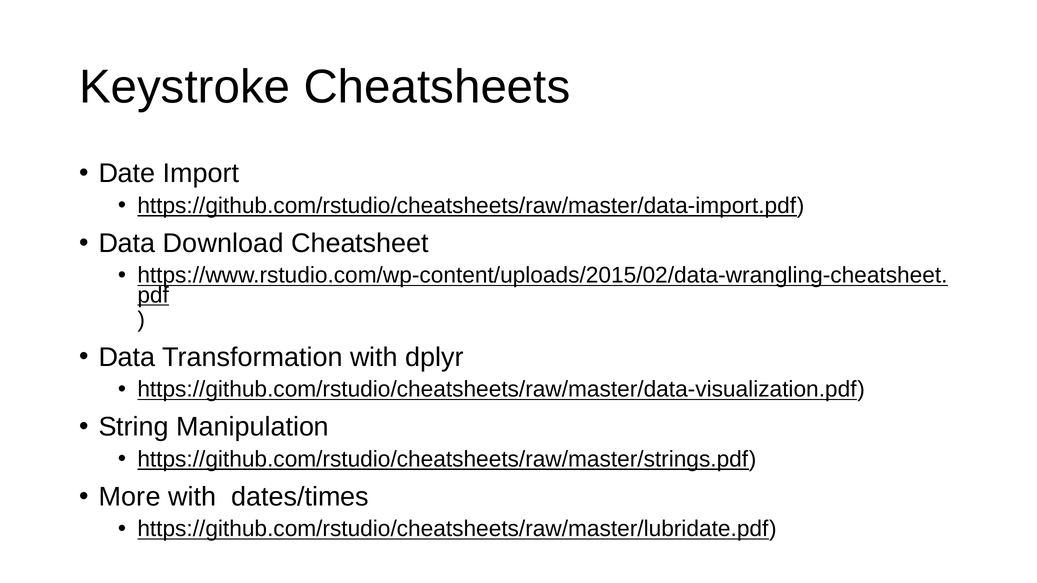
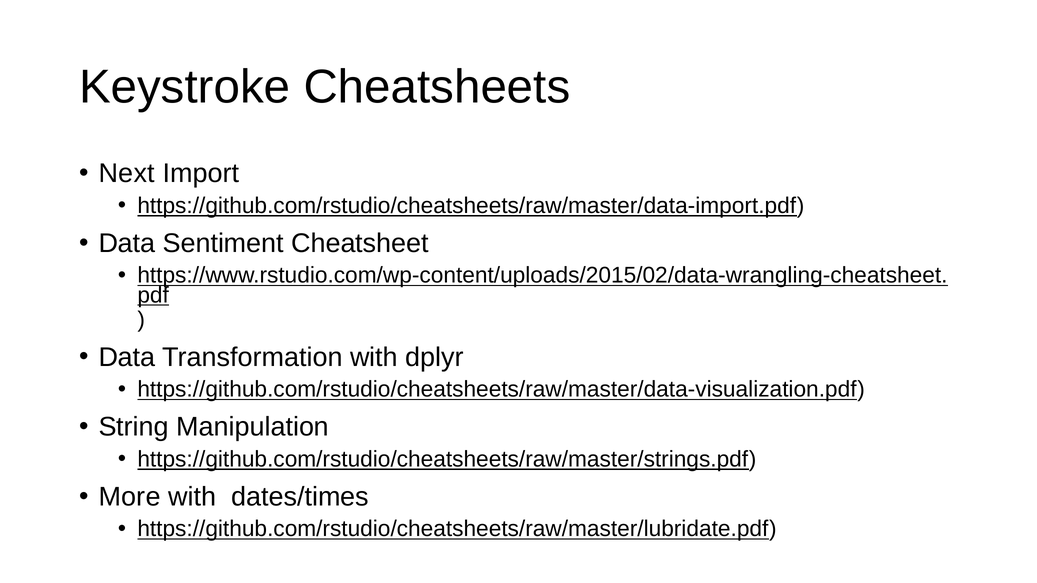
Date: Date -> Next (127, 174)
Download: Download -> Sentiment (223, 243)
